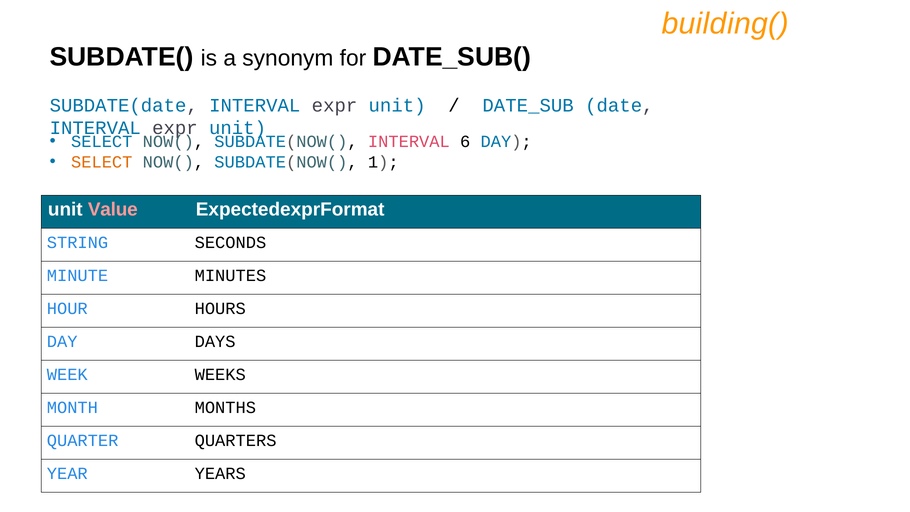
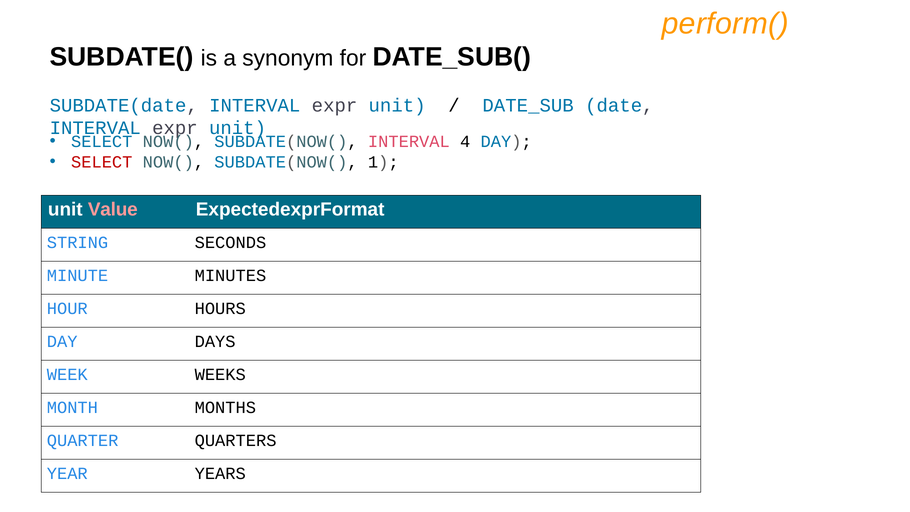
building(: building( -> perform( (725, 24)
6: 6 -> 4 (465, 142)
SELECT colour: orange -> red (102, 162)
